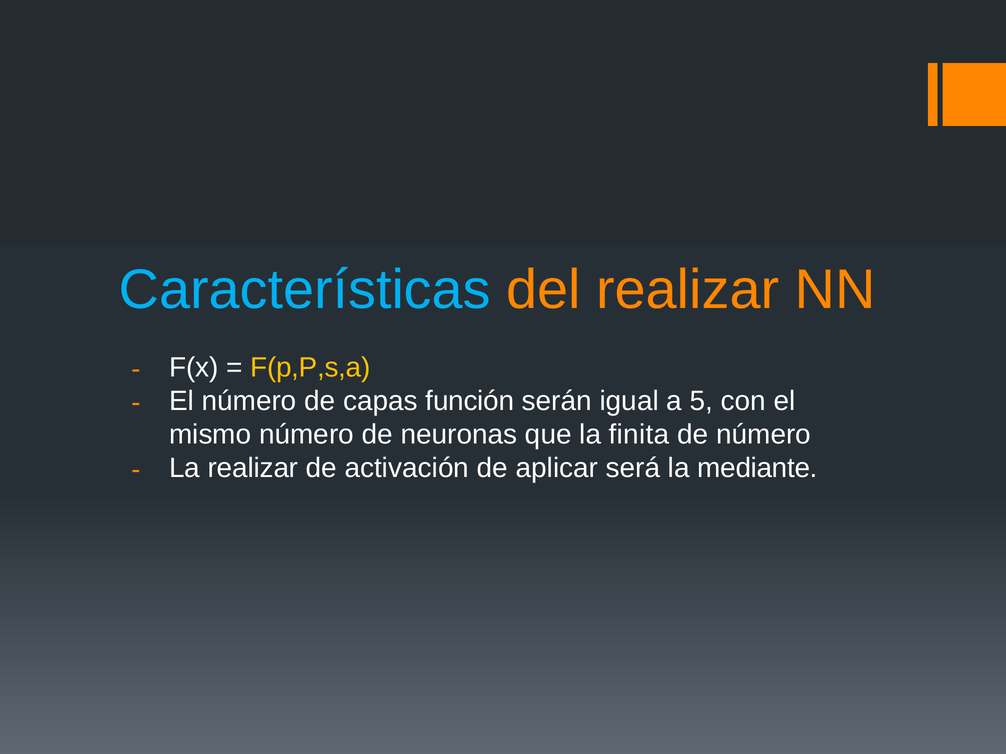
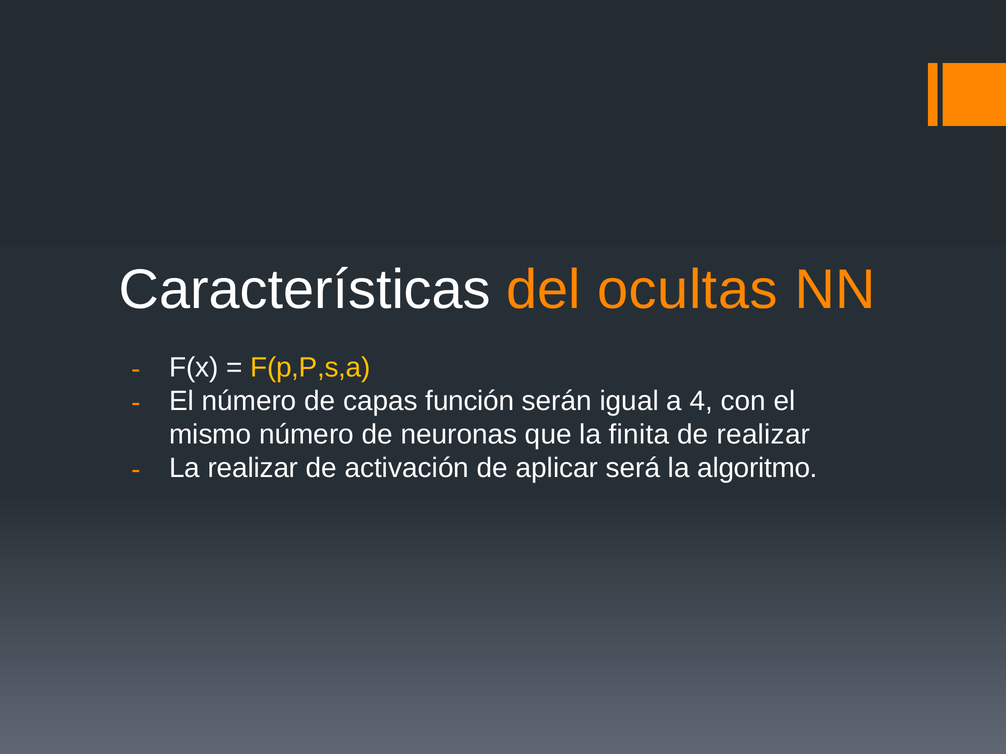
Características colour: light blue -> white (305, 290)
del realizar: realizar -> ocultas (687, 290)
5: 5 -> 4 (701, 401)
de número: número -> realizar (763, 435)
mediante: mediante -> algoritmo (757, 468)
